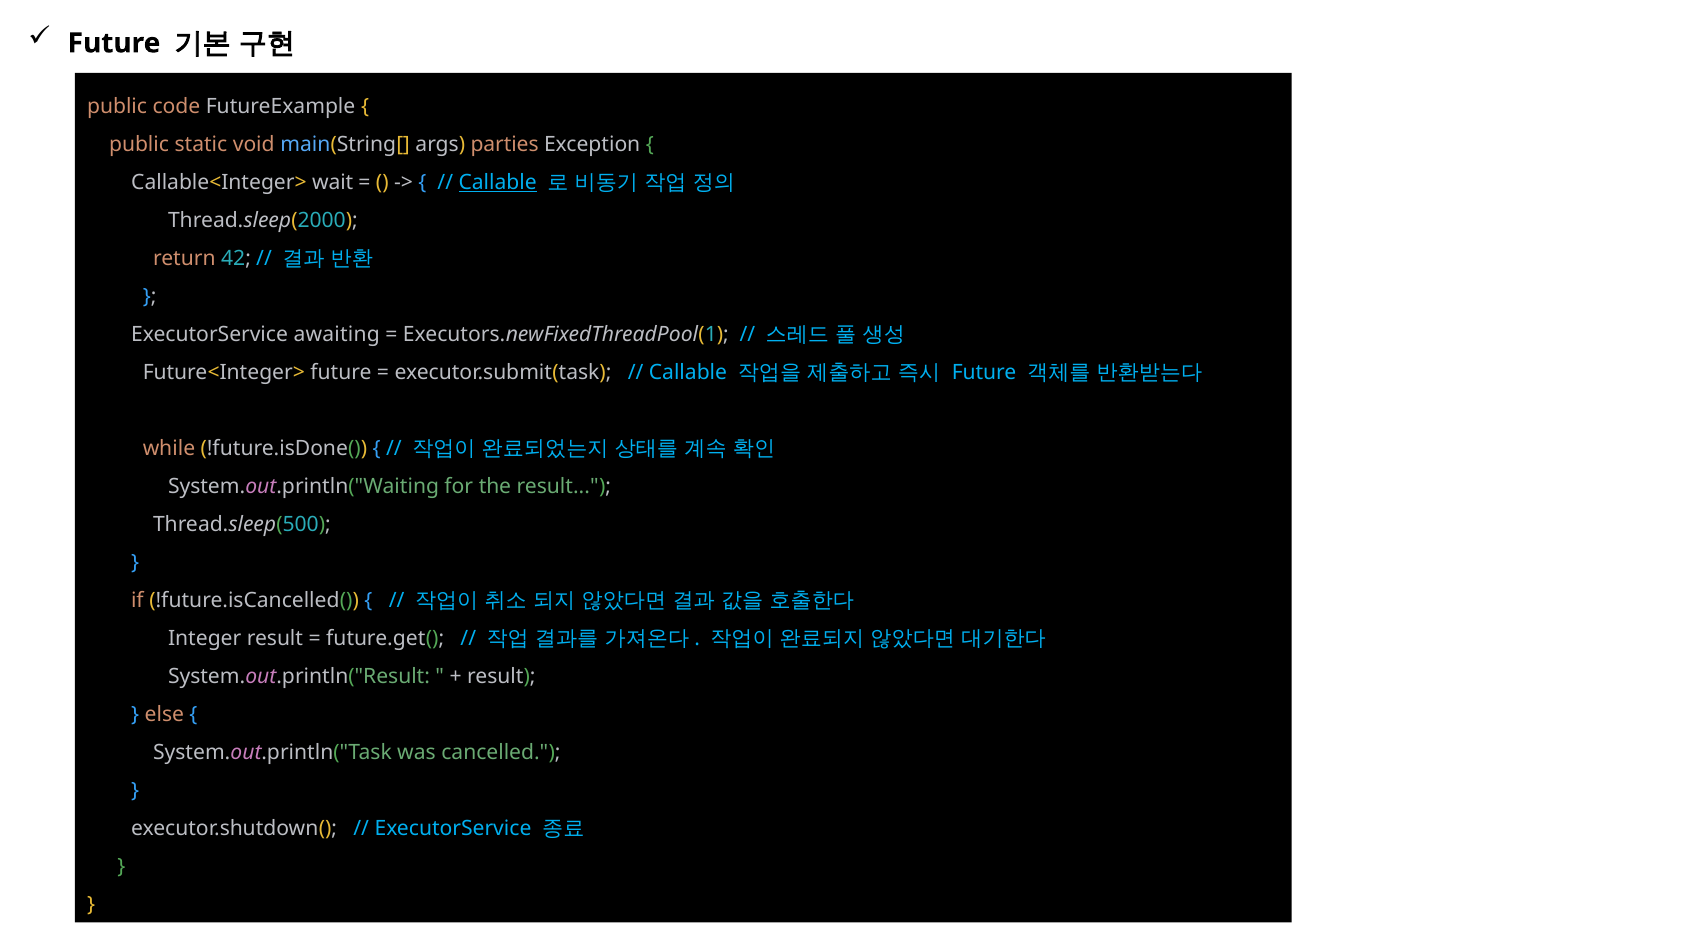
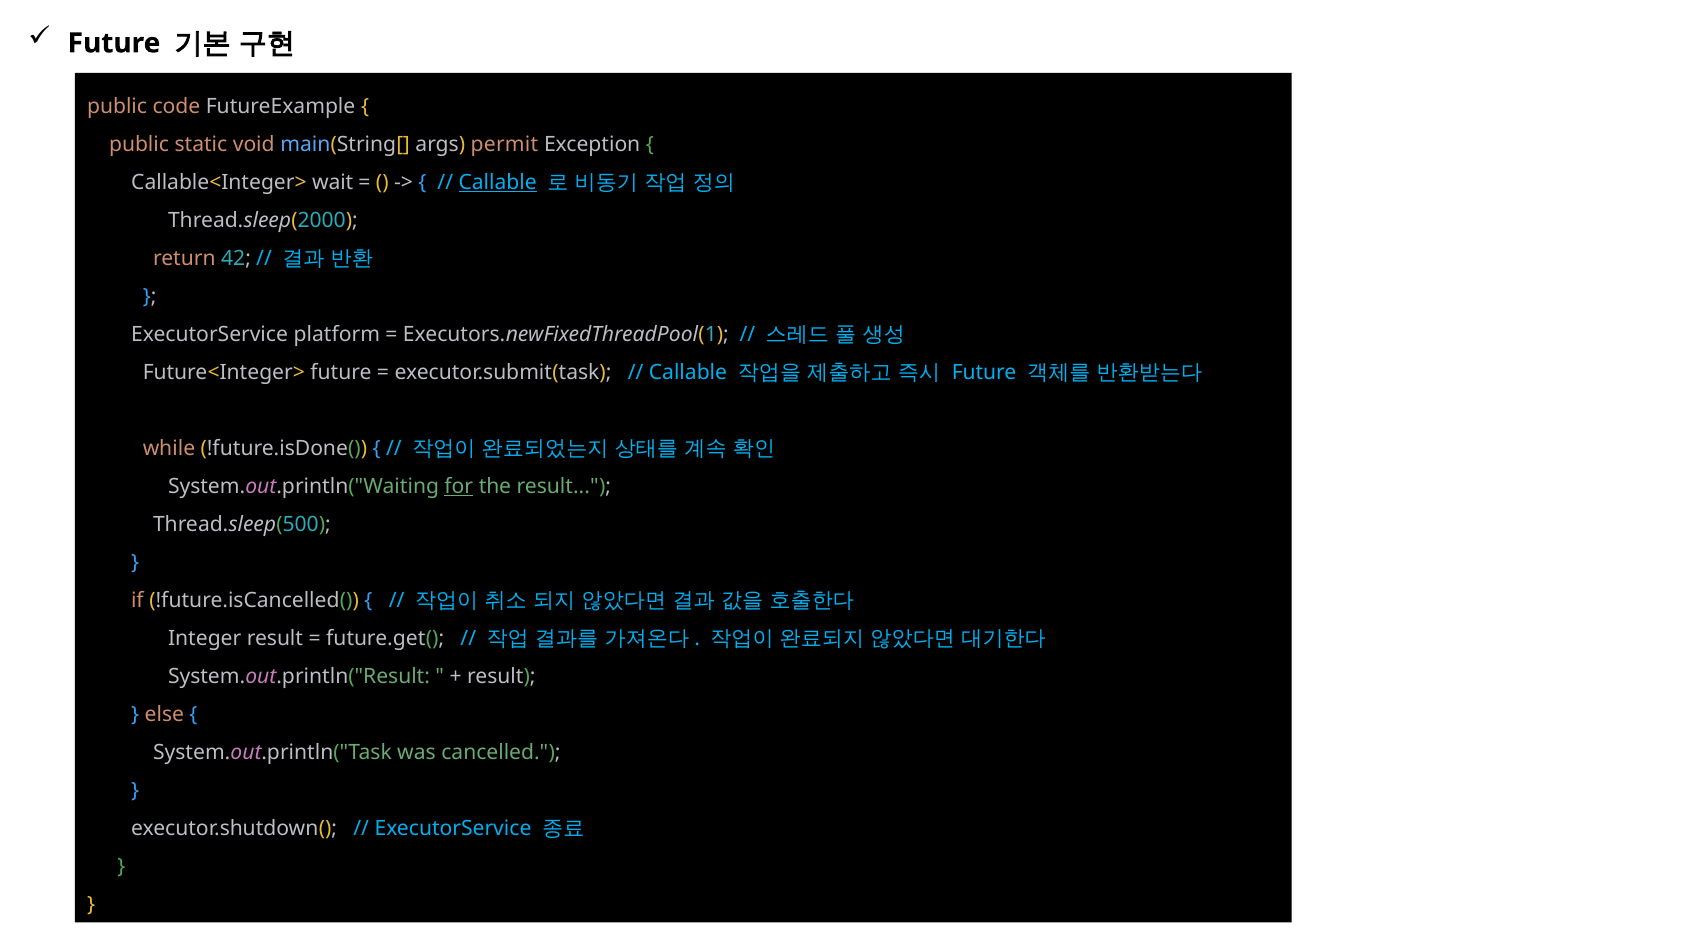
parties: parties -> permit (504, 144)
awaiting: awaiting -> platform (337, 334)
for underline: none -> present (459, 486)
